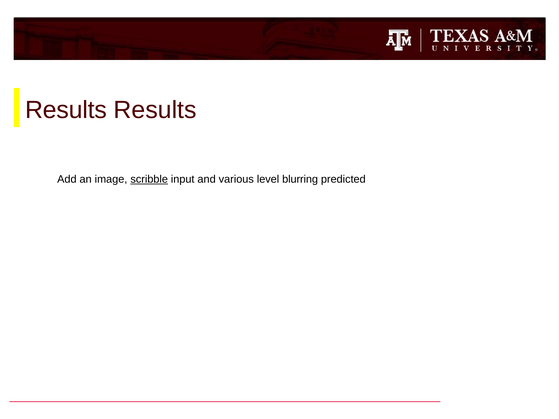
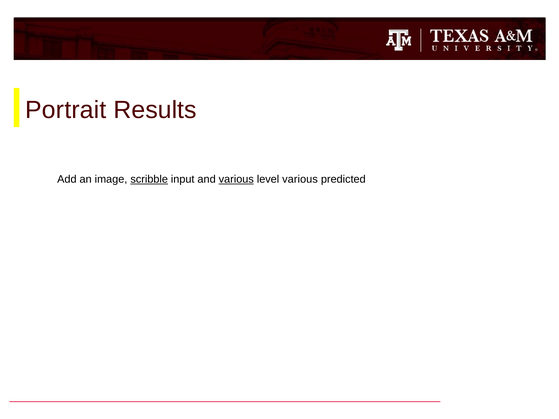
Results: Results -> Portrait (66, 110)
various underline: none -> present (236, 179)
level blurring: blurring -> various (300, 179)
